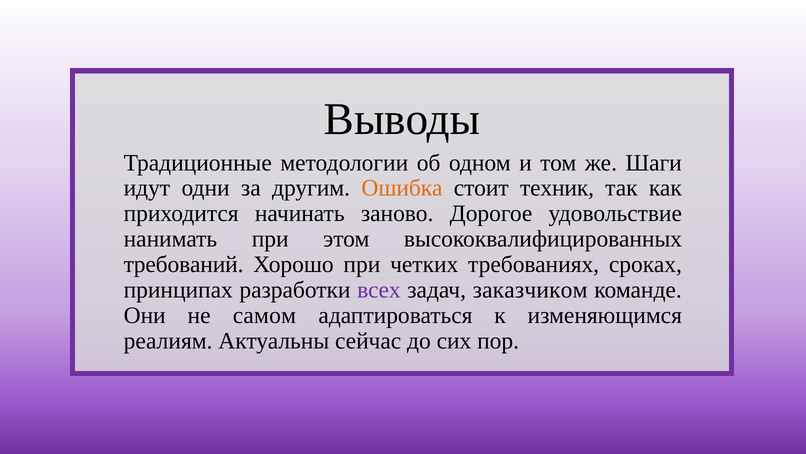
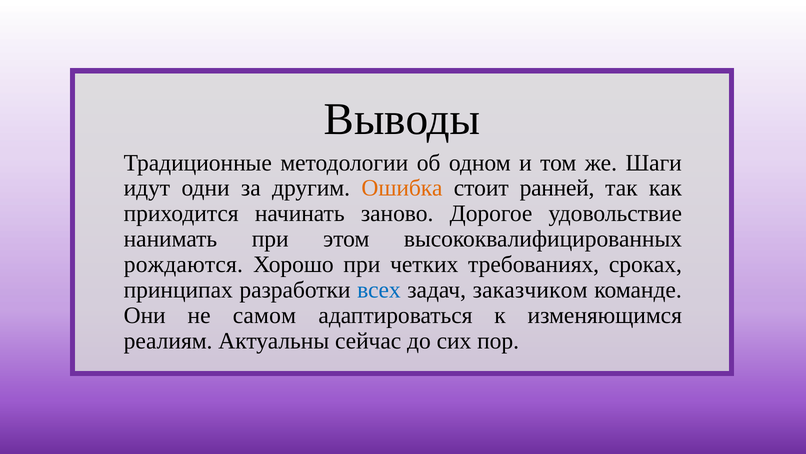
техник: техник -> ранней (557, 188)
требований: требований -> рождаются (183, 264)
всех colour: purple -> blue (379, 289)
